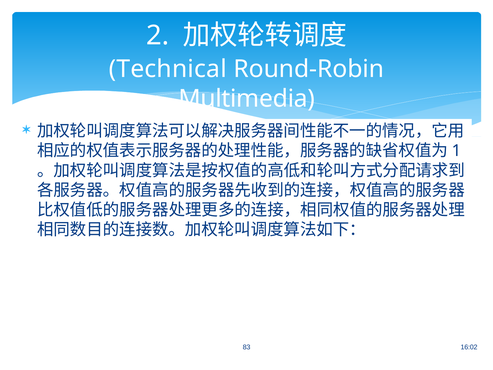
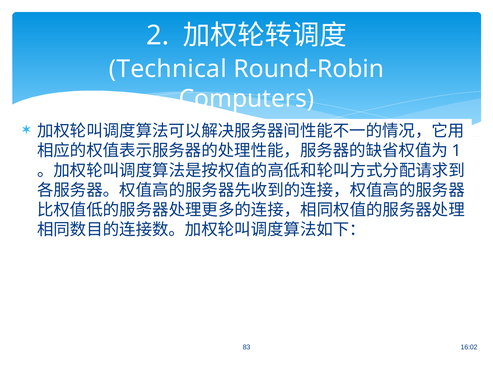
Multimedia: Multimedia -> Computers (246, 99)
